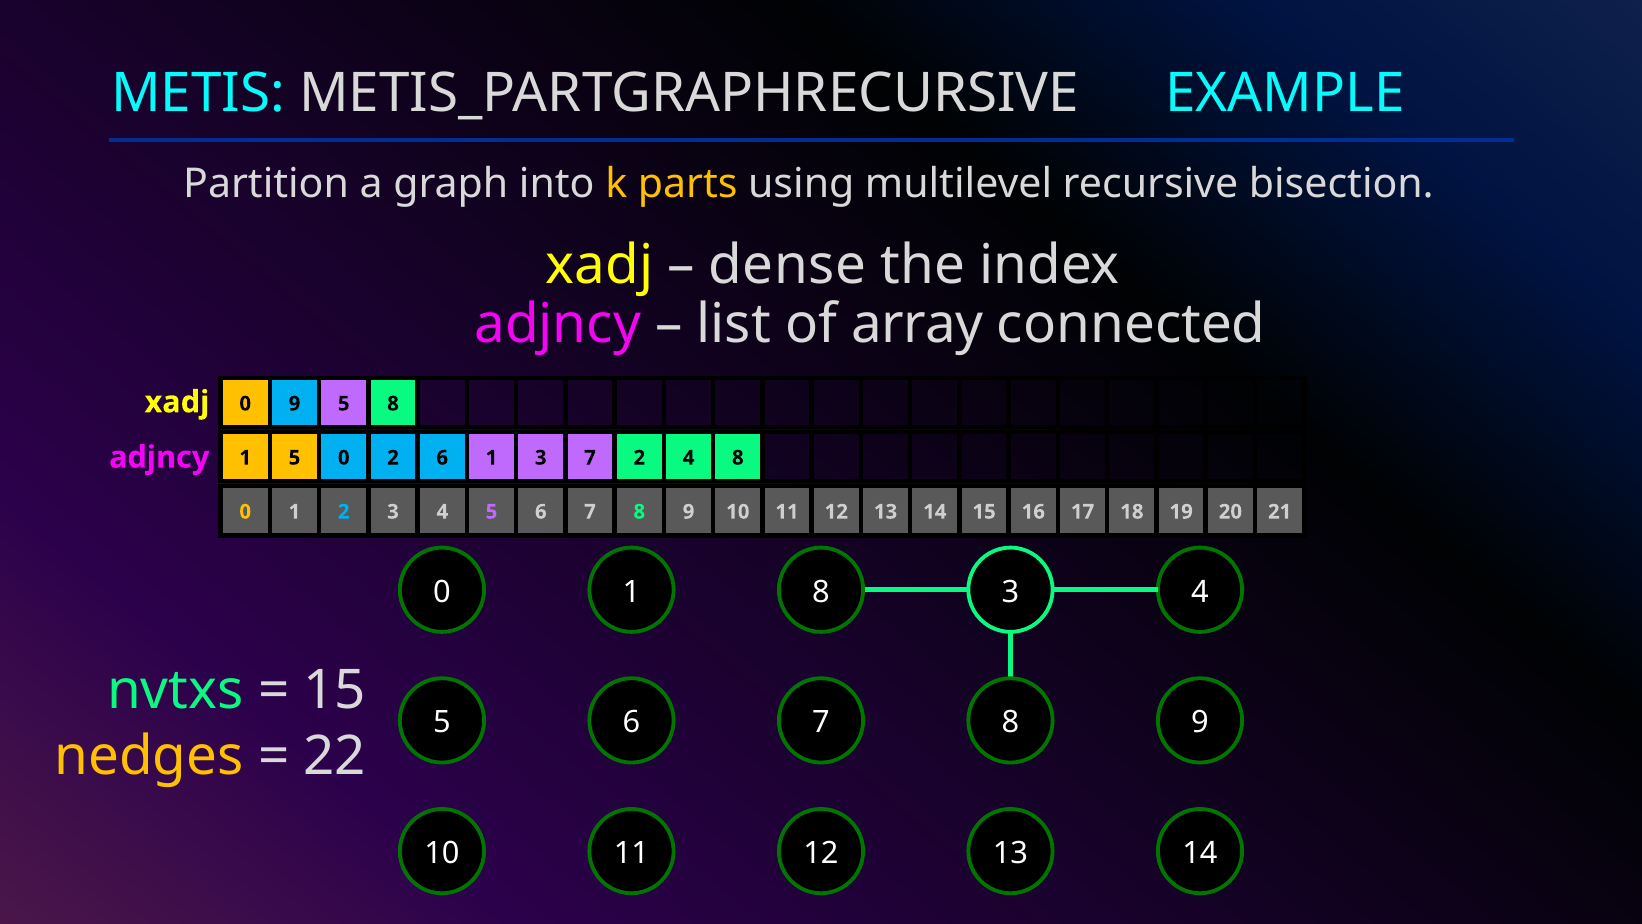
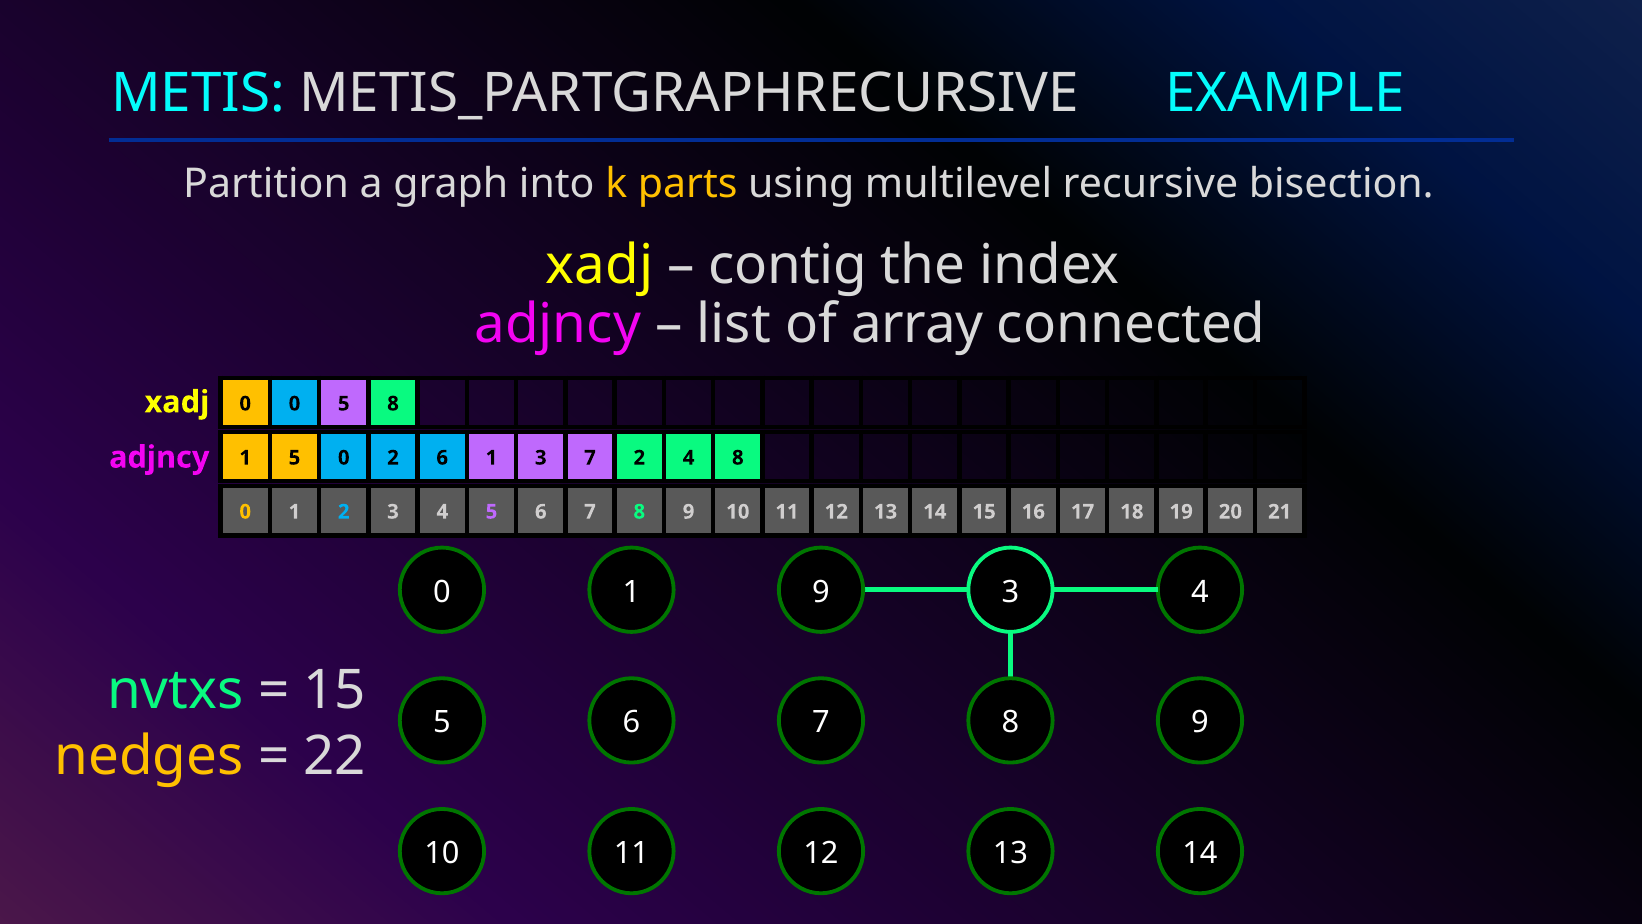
dense: dense -> contig (788, 265)
0 9: 9 -> 0 (294, 404)
1 8: 8 -> 9 (821, 592)
